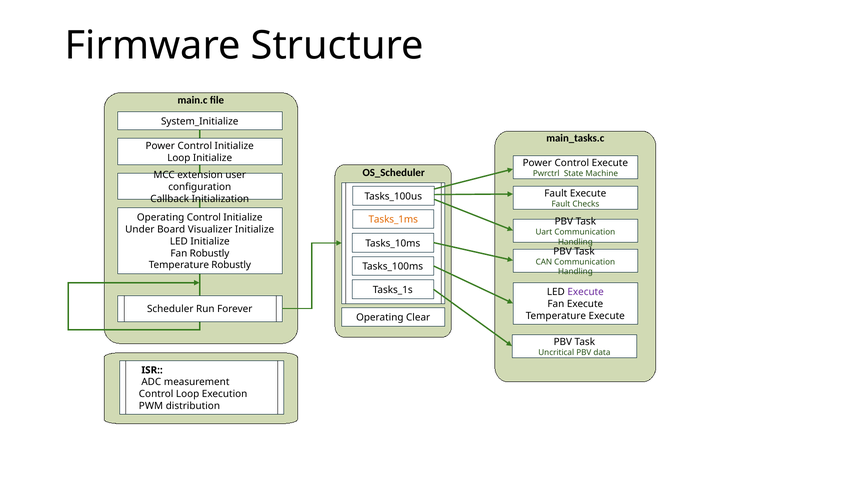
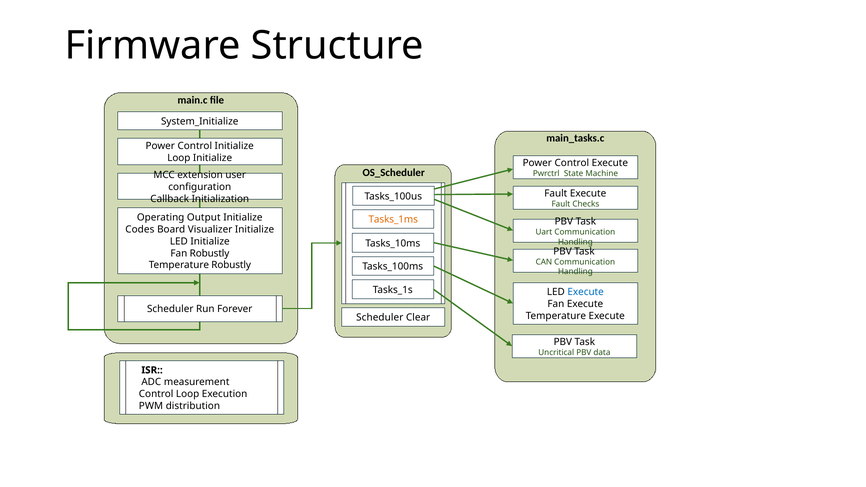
Operating Control: Control -> Output (204, 218)
Under: Under -> Codes (140, 229)
Execute colour: purple -> blue (586, 292)
Operating: Operating -> Scheduler (380, 318)
